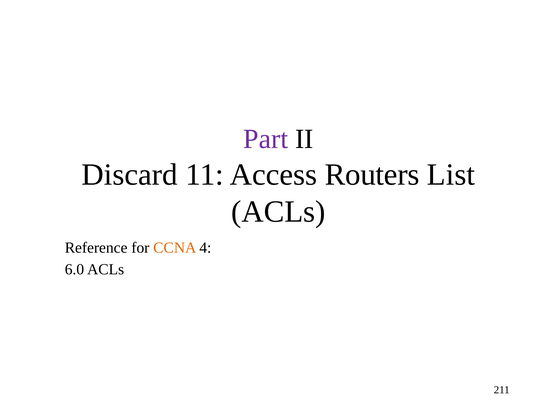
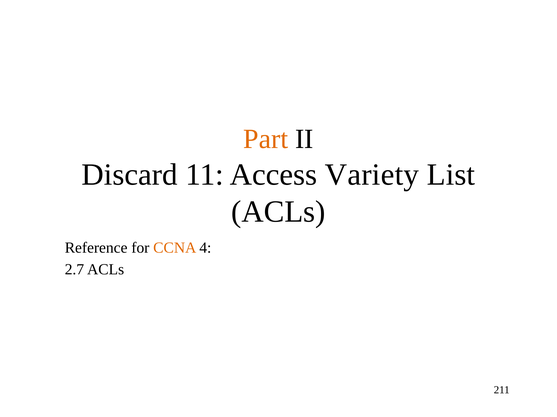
Part colour: purple -> orange (266, 139)
Routers: Routers -> Variety (372, 175)
6.0: 6.0 -> 2.7 (74, 270)
